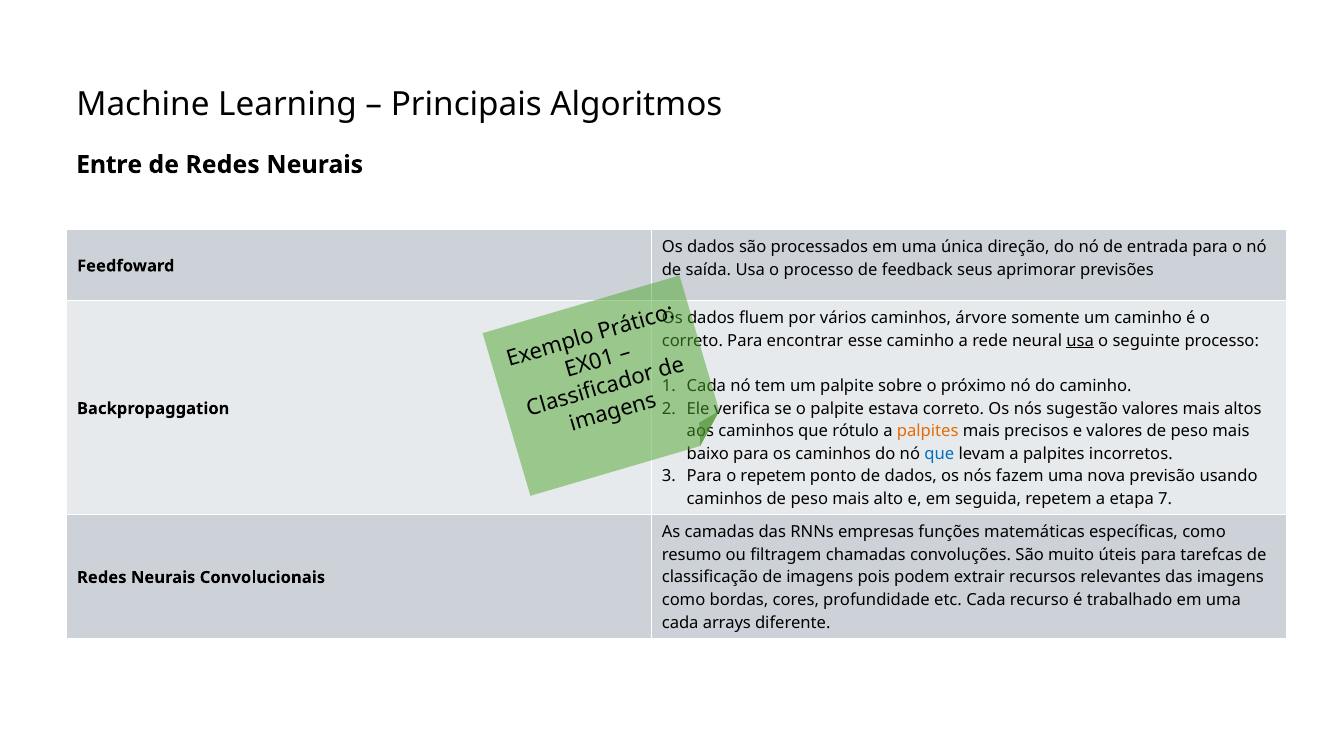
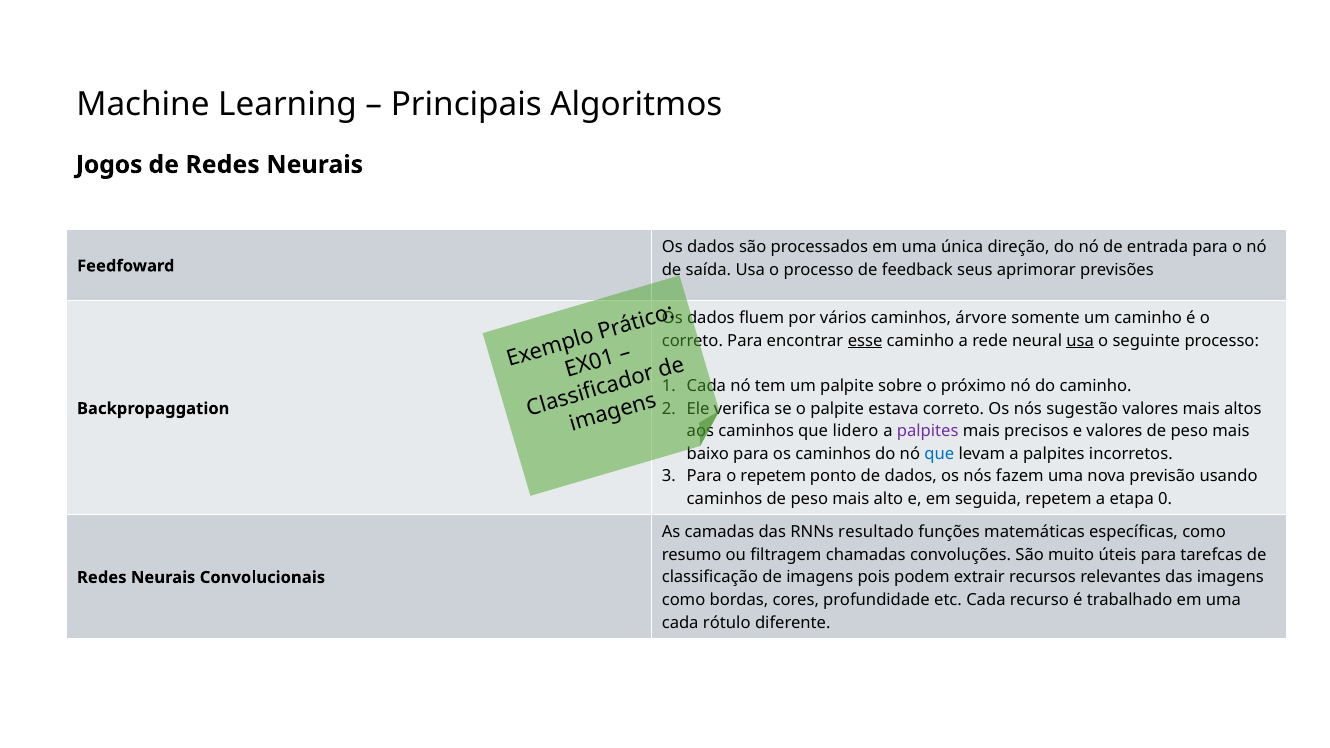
Entre: Entre -> Jogos (109, 165)
esse underline: none -> present (865, 341)
rótulo: rótulo -> lidero (856, 431)
palpites colour: orange -> purple (928, 431)
etapa 7: 7 -> 0 (1165, 499)
empresas: empresas -> resultado (876, 532)
arrays: arrays -> rótulo (727, 623)
